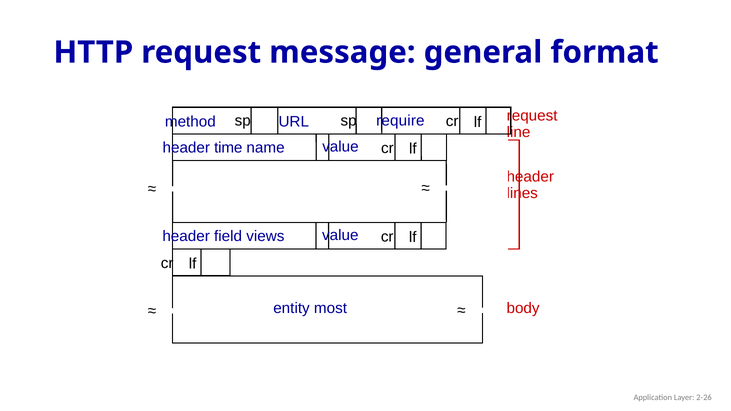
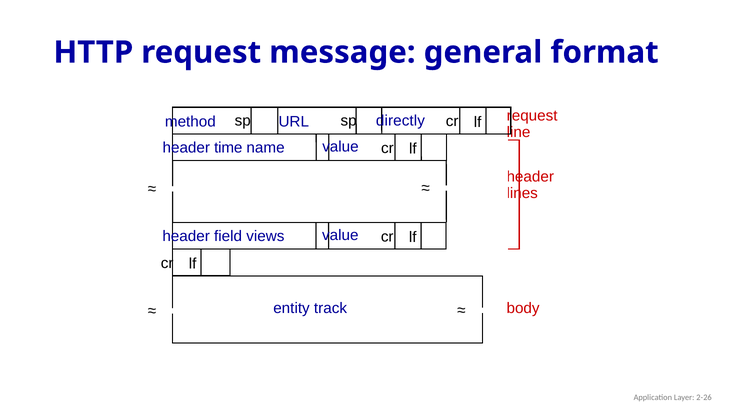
require: require -> directly (400, 121)
most: most -> track (330, 308)
